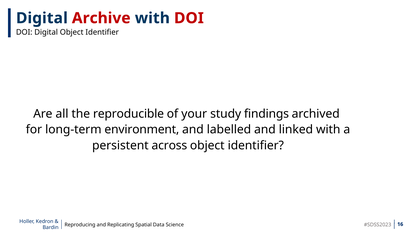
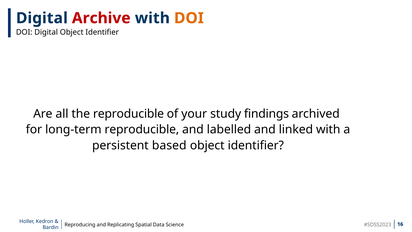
DOI colour: red -> orange (189, 18)
long-term environment: environment -> reproducible (142, 129)
across: across -> based (169, 145)
